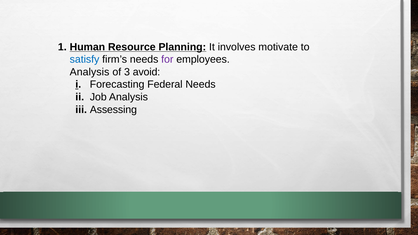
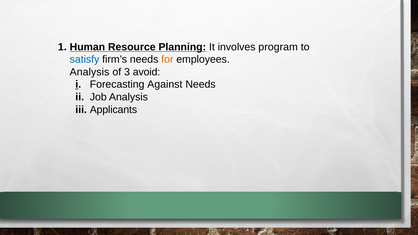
motivate: motivate -> program (278, 47)
for colour: purple -> orange (167, 59)
Federal: Federal -> Against (165, 85)
Assessing: Assessing -> Applicants (113, 110)
